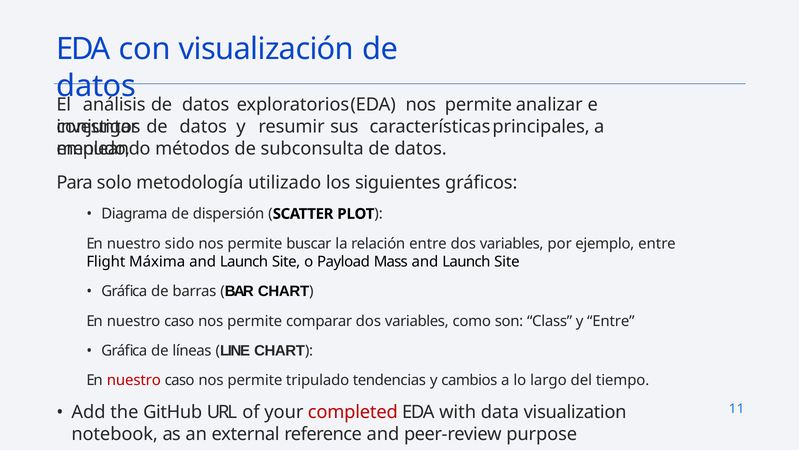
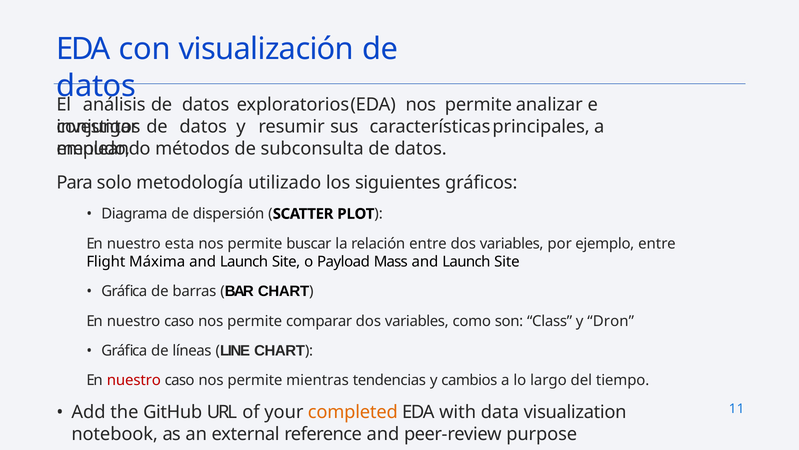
sido: sido -> esta (180, 243)
y Entre: Entre -> Dron (611, 321)
tripulado: tripulado -> mientras (318, 380)
completed colour: red -> orange (353, 412)
